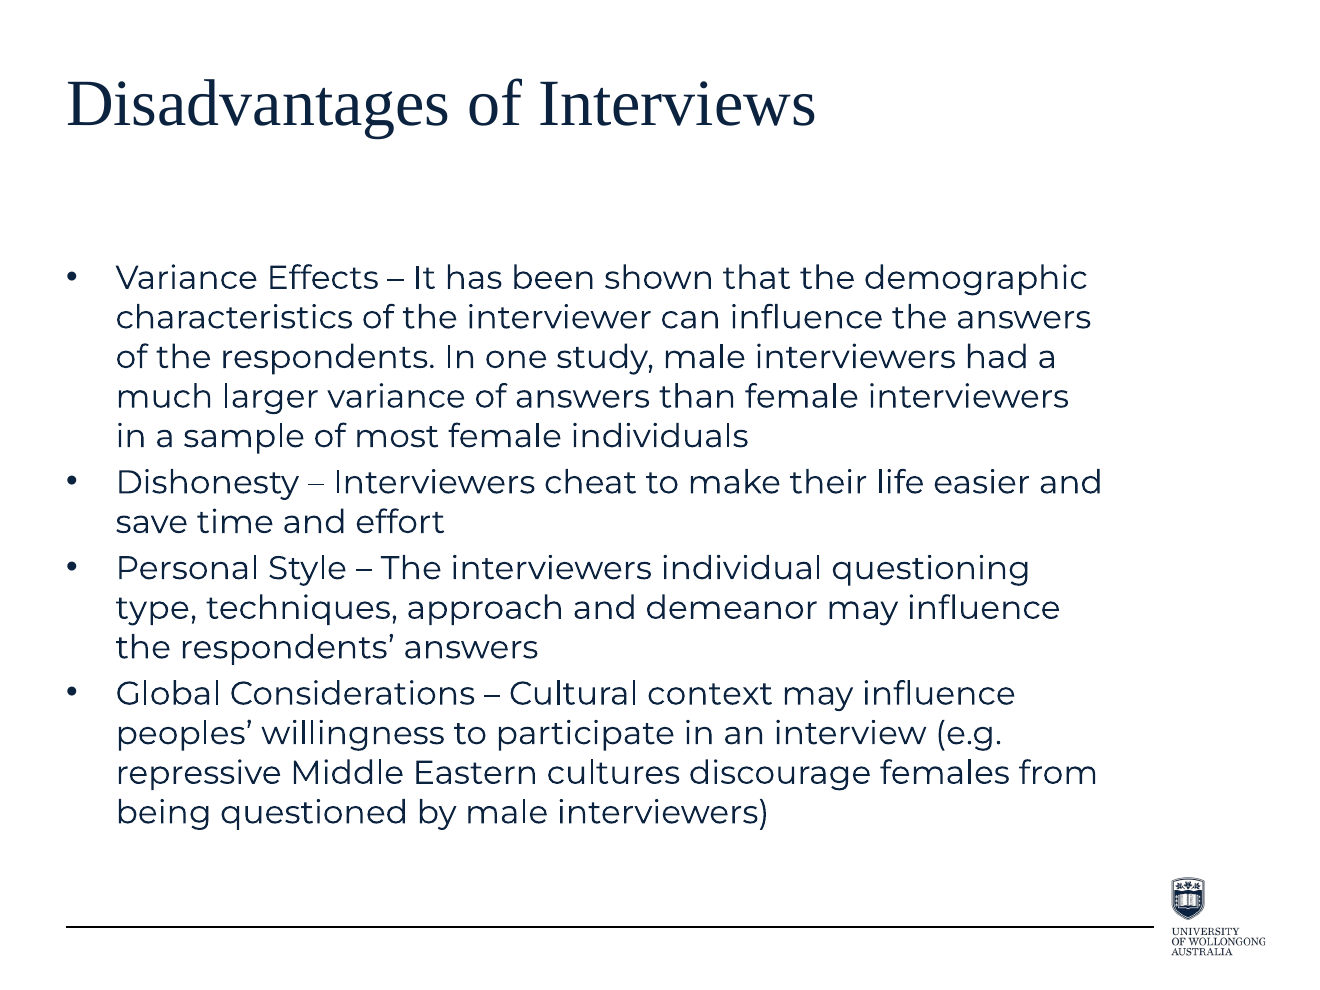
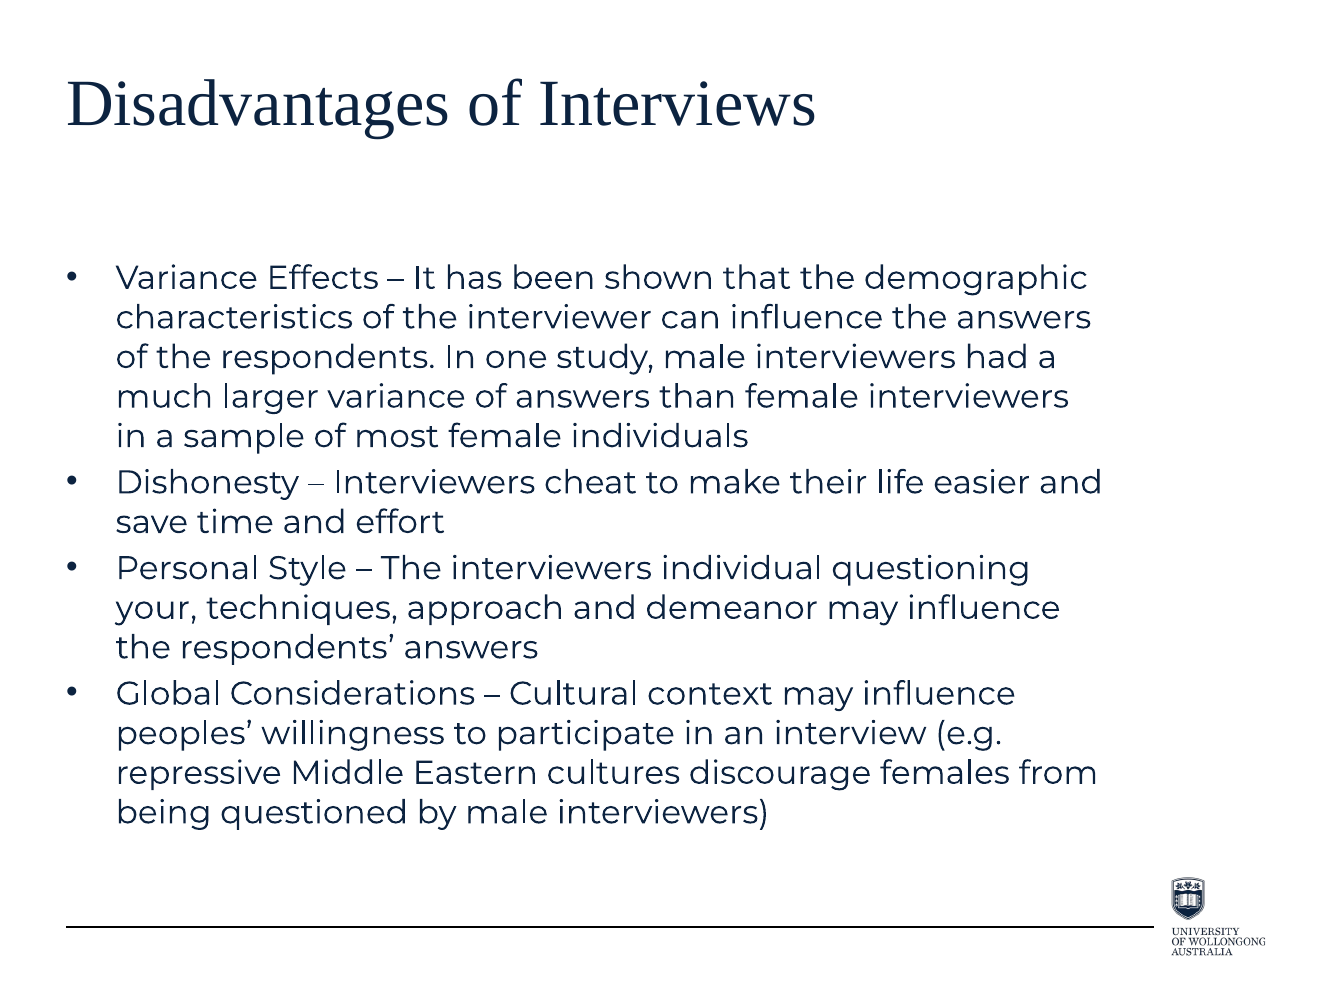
type: type -> your (156, 608)
